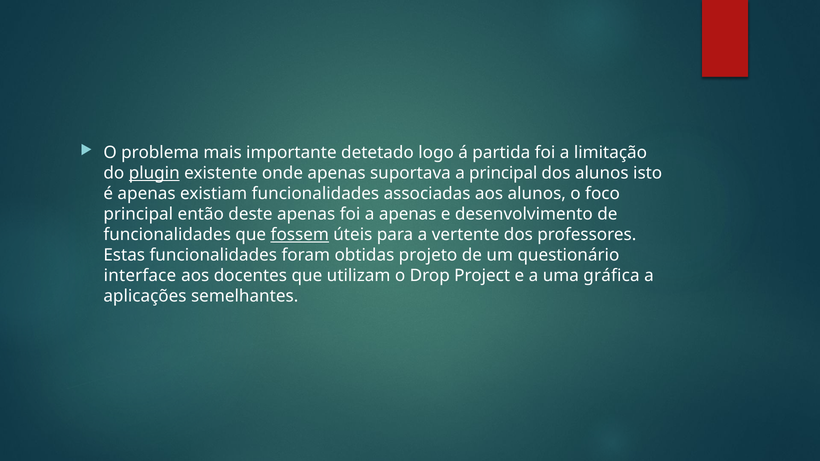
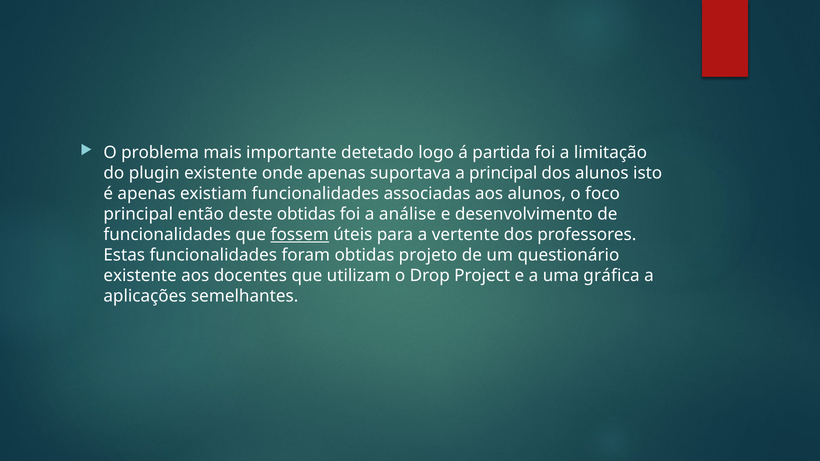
plugin underline: present -> none (154, 173)
deste apenas: apenas -> obtidas (306, 214)
a apenas: apenas -> análise (408, 214)
interface: interface -> existente (140, 276)
